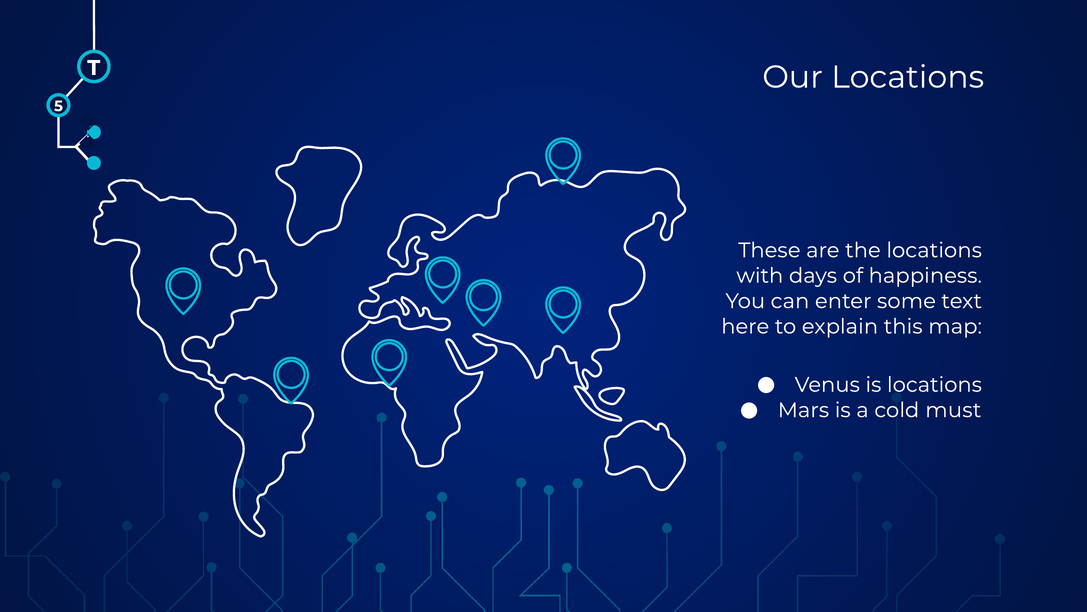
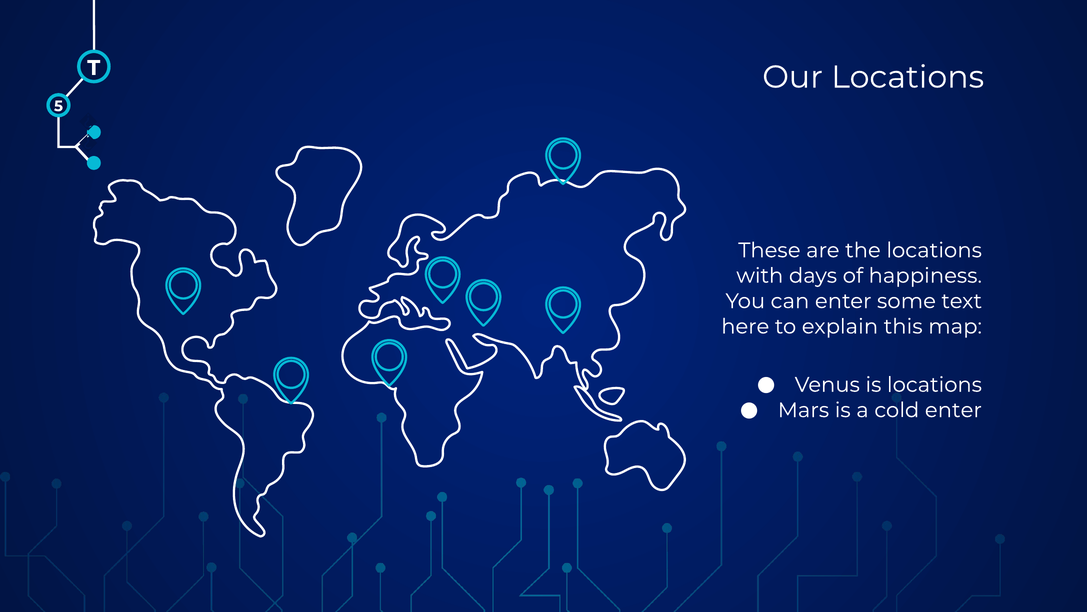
cold must: must -> enter (953, 410)
